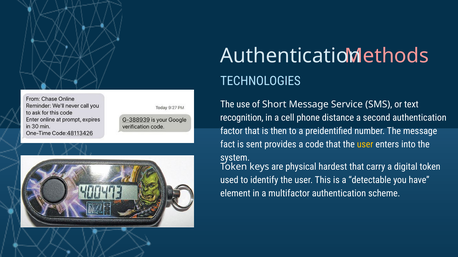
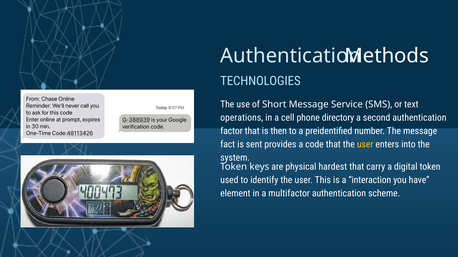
Methods colour: pink -> white (387, 56)
recognition: recognition -> operations (242, 118)
distance: distance -> directory (338, 118)
detectable: detectable -> interaction (370, 180)
